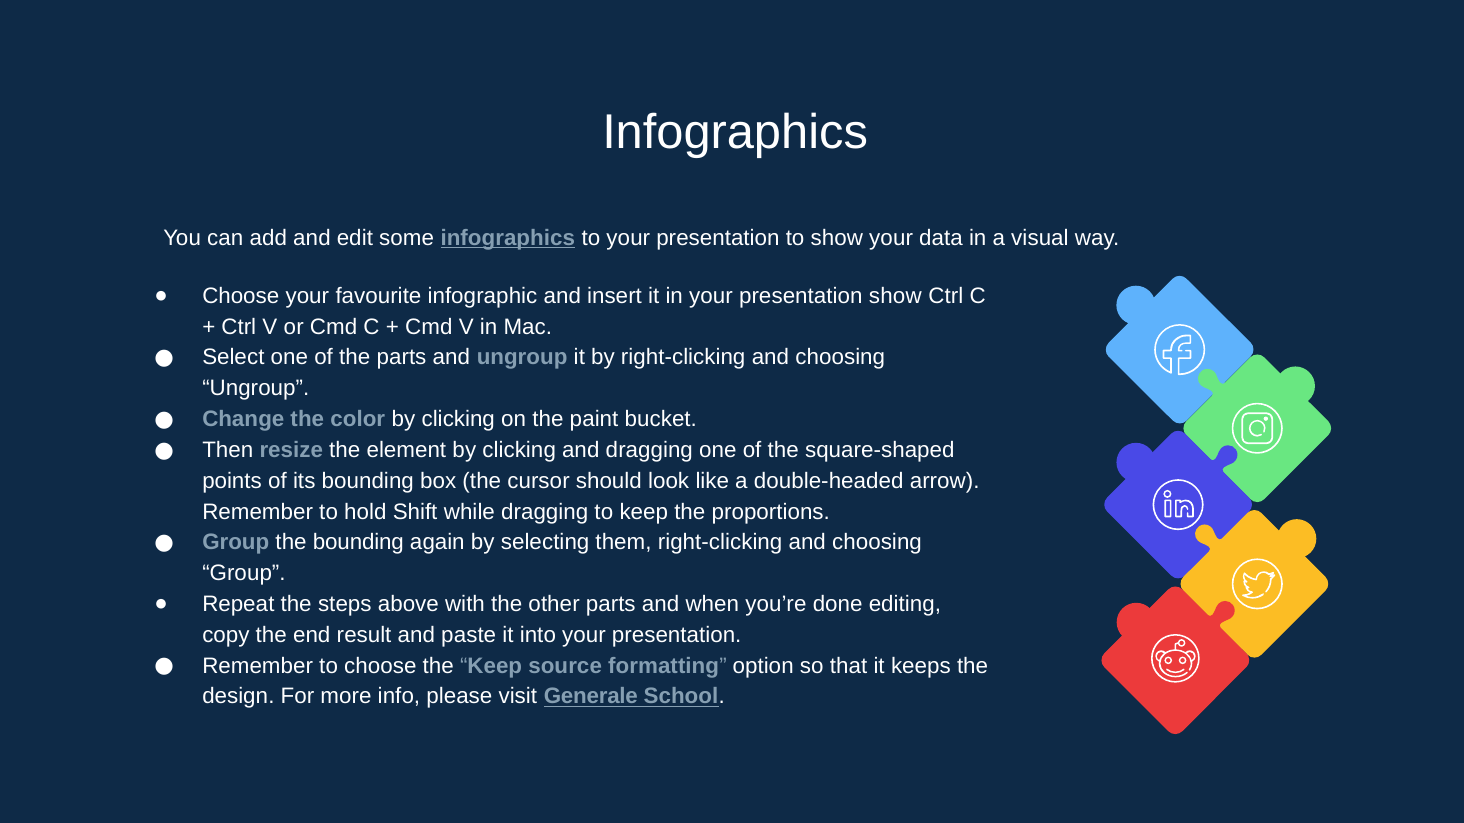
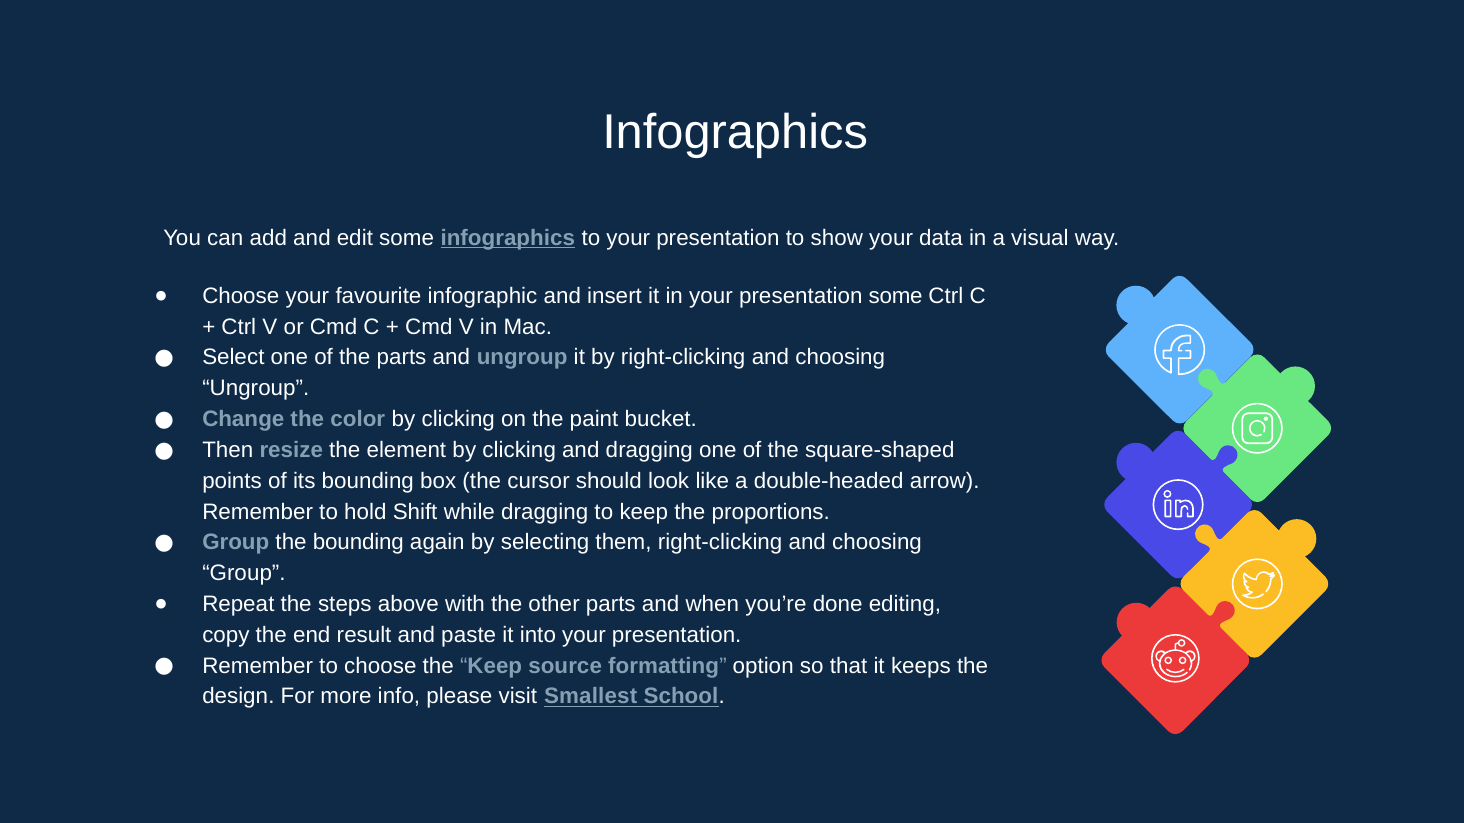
presentation show: show -> some (896, 296)
Generale: Generale -> Smallest (591, 697)
